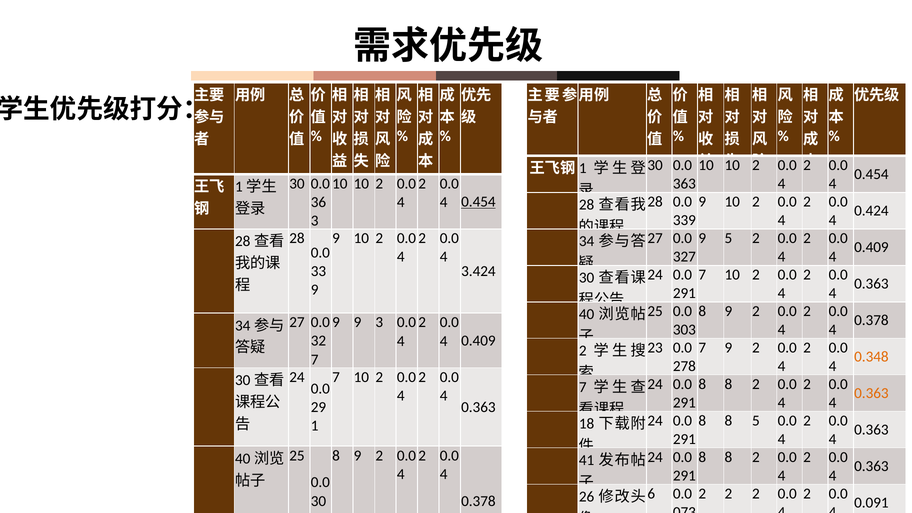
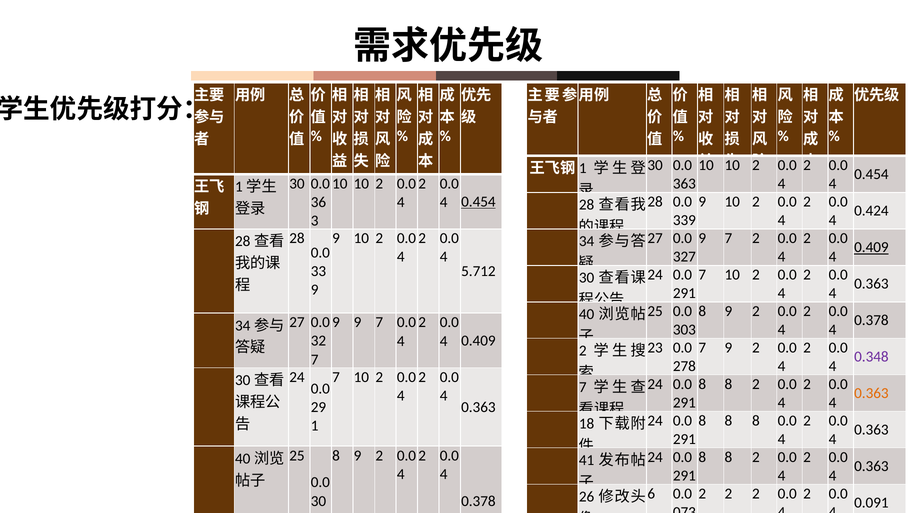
5: 5 -> 7 (728, 238)
0.409 underline: none -> present (871, 247)
3.424: 3.424 -> 5.712 (478, 271)
9 9 3: 3 -> 7 (379, 322)
0.348 colour: orange -> purple (871, 357)
8 8 5: 5 -> 8 (756, 421)
